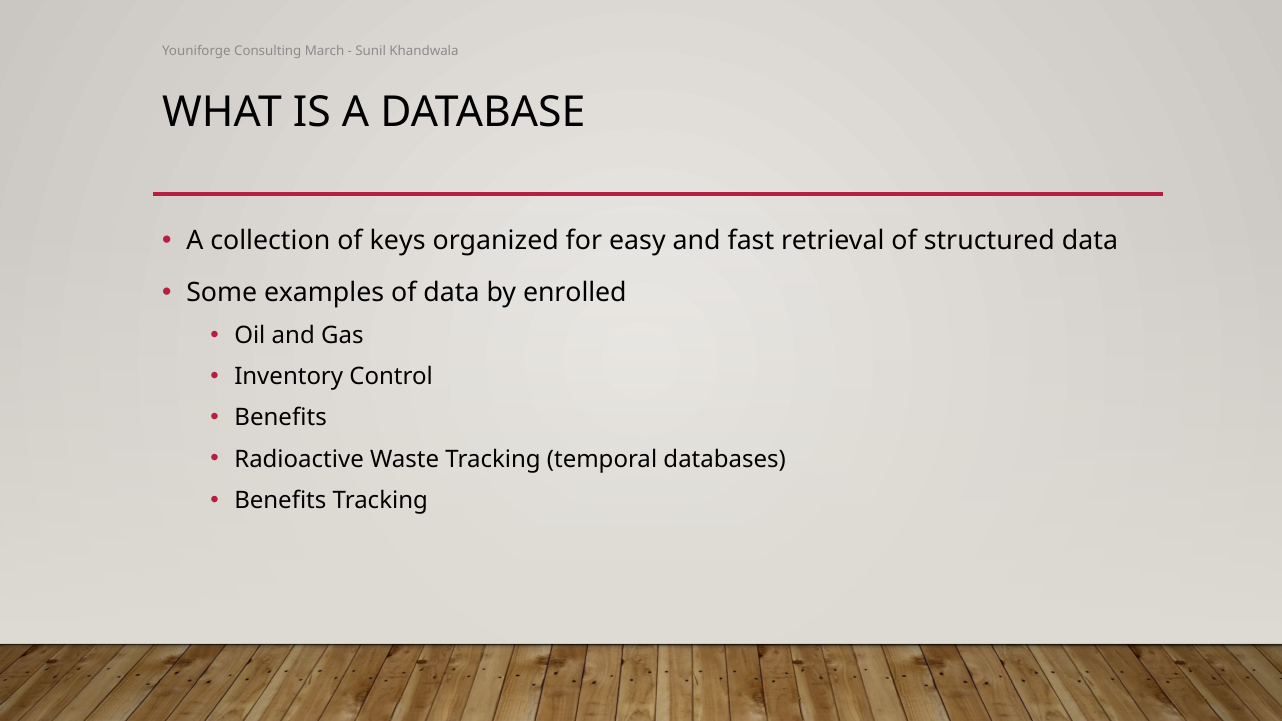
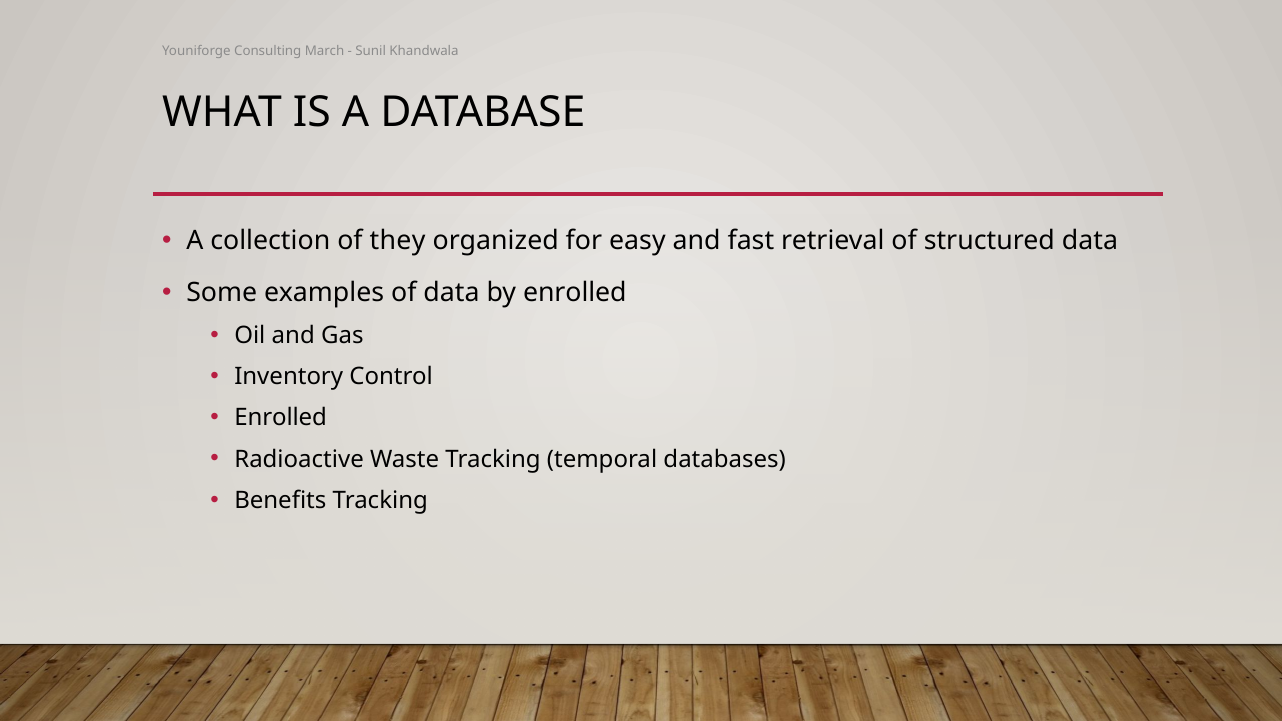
keys: keys -> they (398, 241)
Benefits: Benefits -> Enrolled (281, 418)
